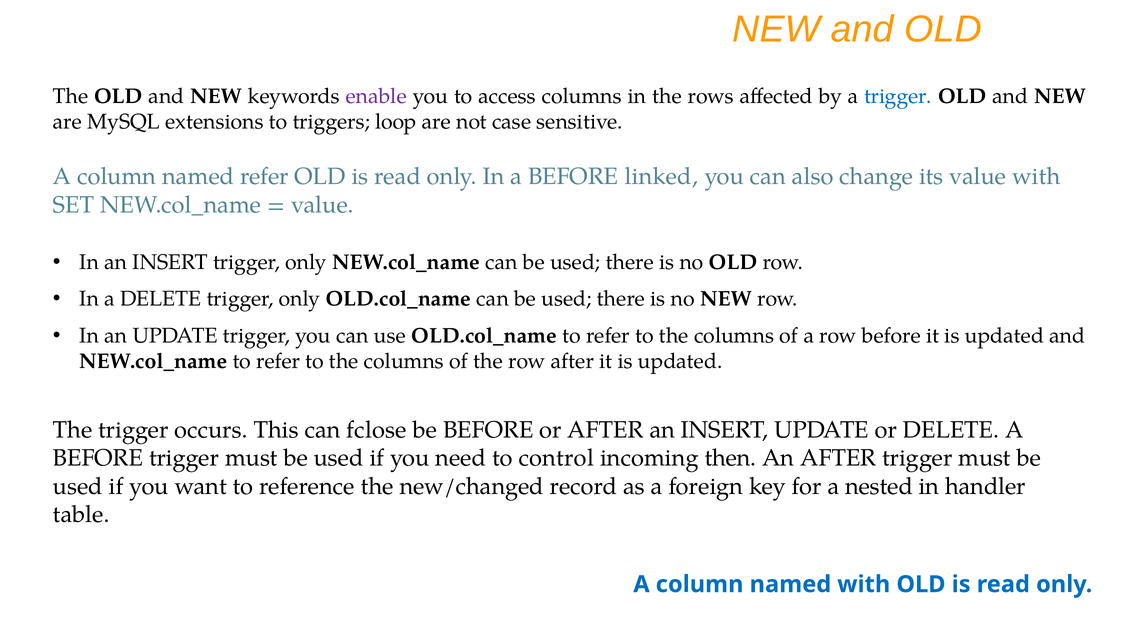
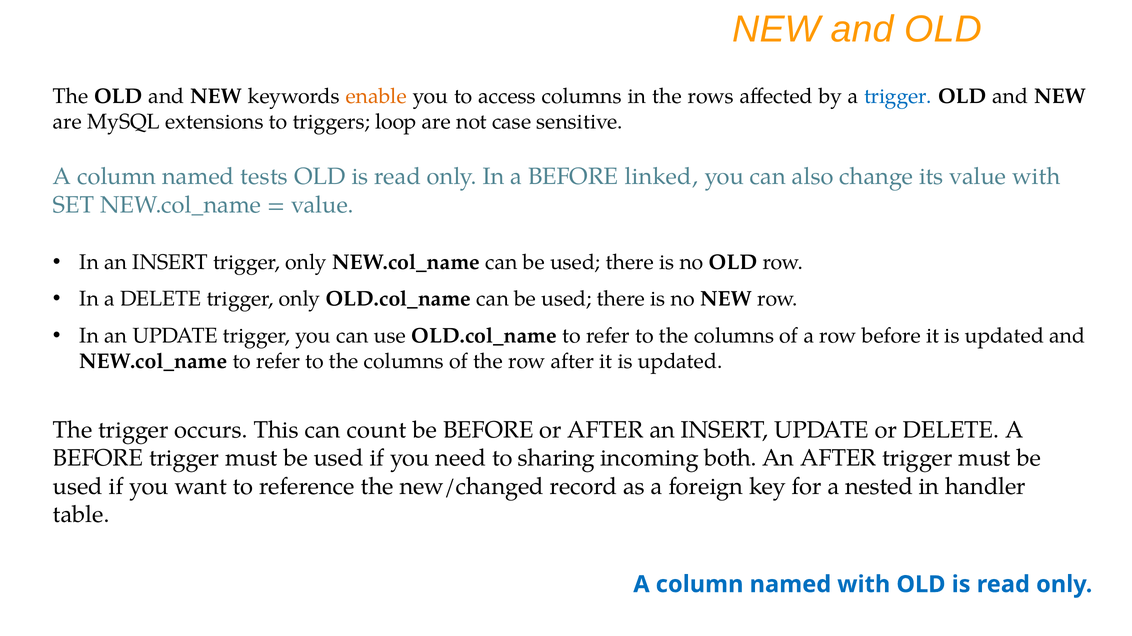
enable colour: purple -> orange (376, 96)
named refer: refer -> tests (264, 177)
fclose: fclose -> count (377, 430)
control: control -> sharing (556, 459)
then: then -> both (730, 459)
